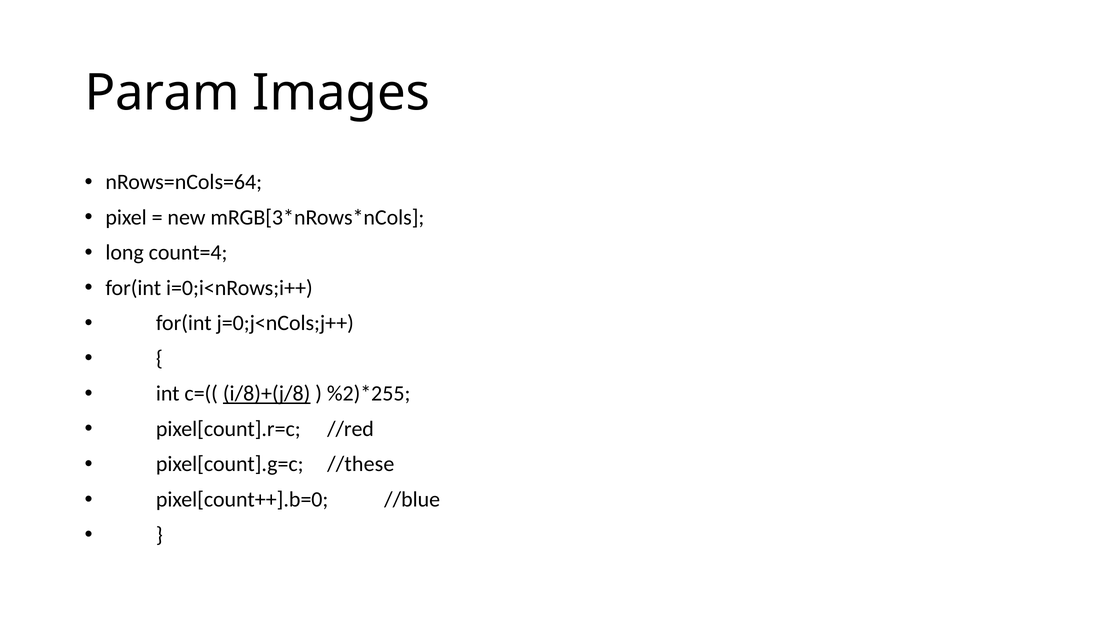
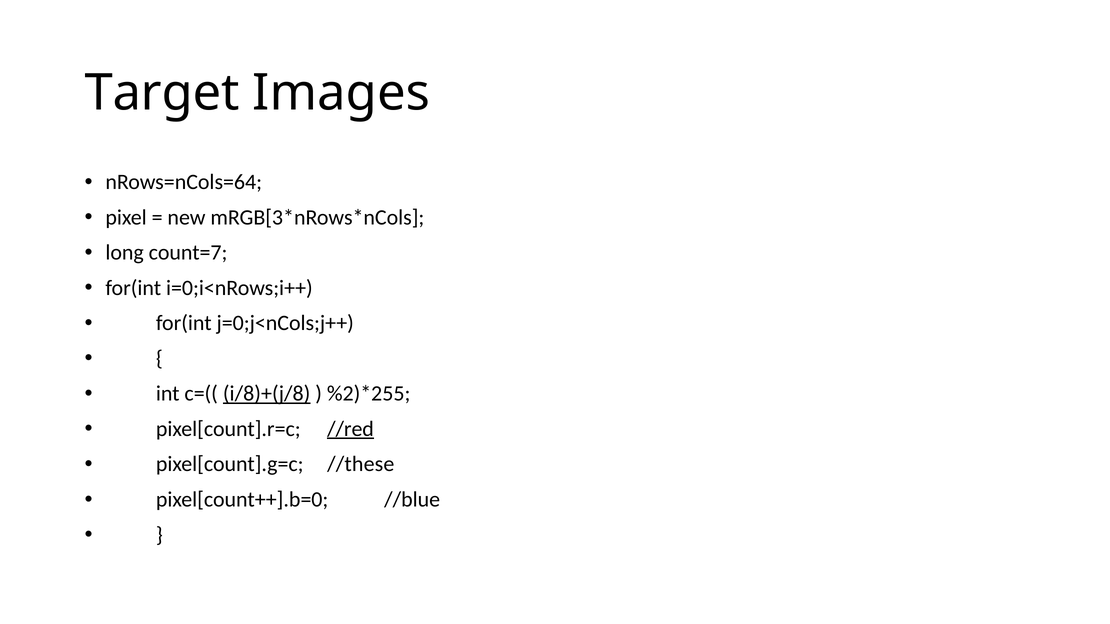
Param: Param -> Target (162, 93)
count=4: count=4 -> count=7 (188, 253)
//red underline: none -> present (351, 429)
